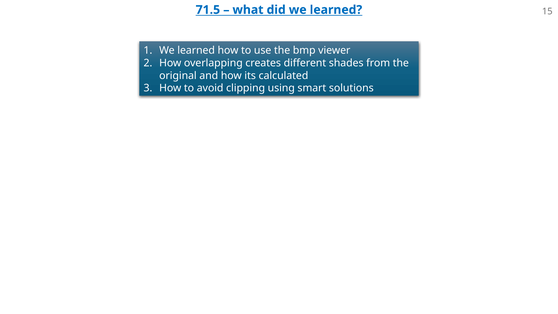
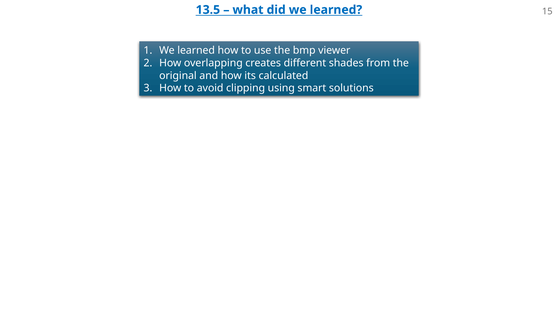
71.5: 71.5 -> 13.5 (208, 10)
